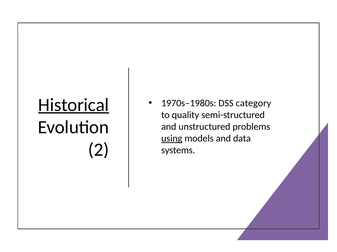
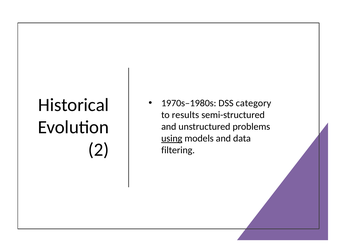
Historical underline: present -> none (74, 105)
quality: quality -> results (185, 115)
systems: systems -> filtering (178, 151)
